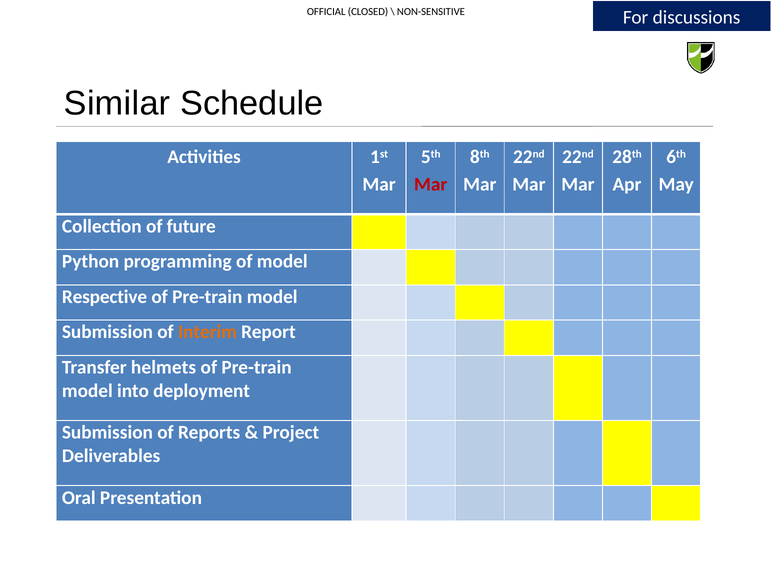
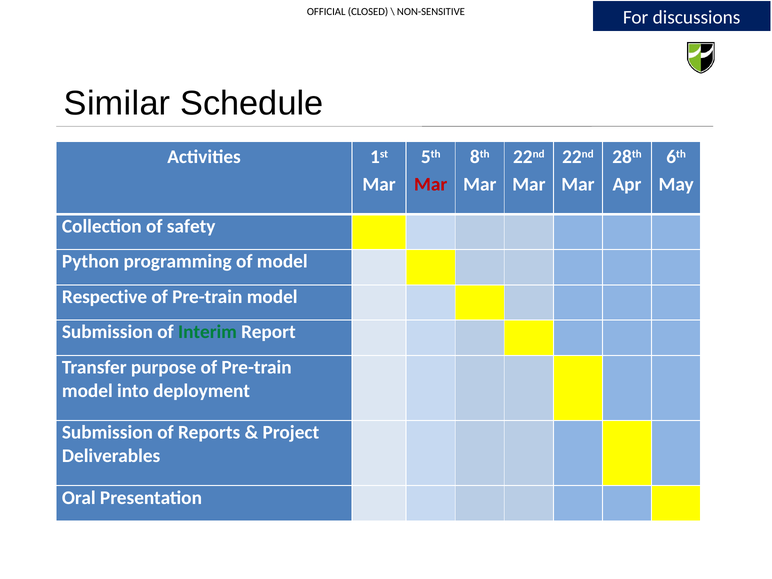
future: future -> safety (191, 226)
Interim colour: orange -> green (208, 332)
helmets: helmets -> purpose (164, 367)
